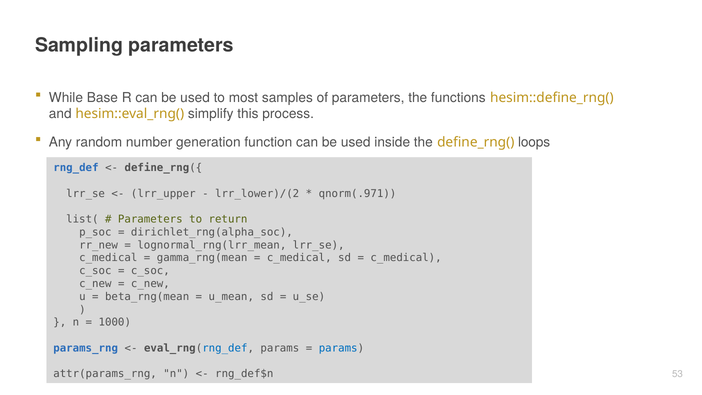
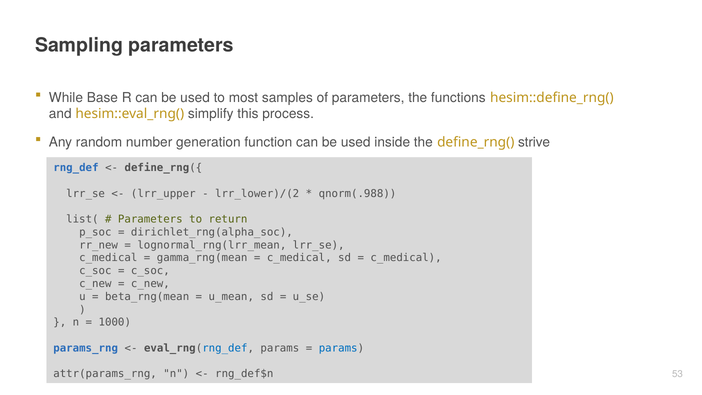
loops: loops -> strive (534, 142)
qnorm(.971: qnorm(.971 -> qnorm(.988 (357, 193)
